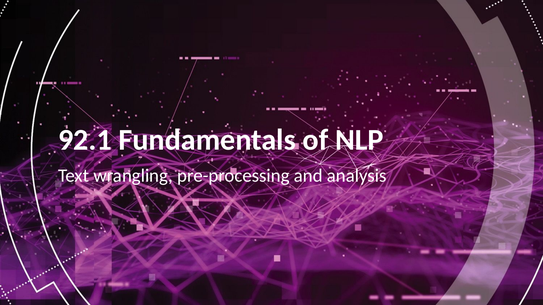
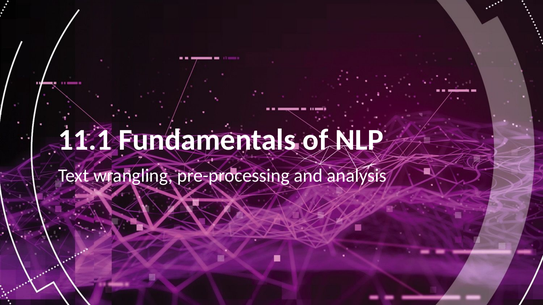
92.1: 92.1 -> 11.1 (85, 140)
